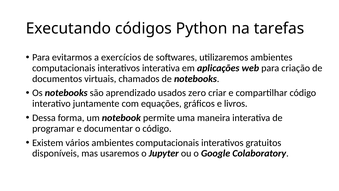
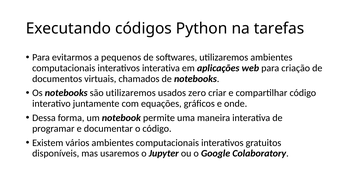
exercícios: exercícios -> pequenos (121, 57)
são aprendizado: aprendizado -> utilizaremos (131, 93)
livros: livros -> onde (236, 103)
